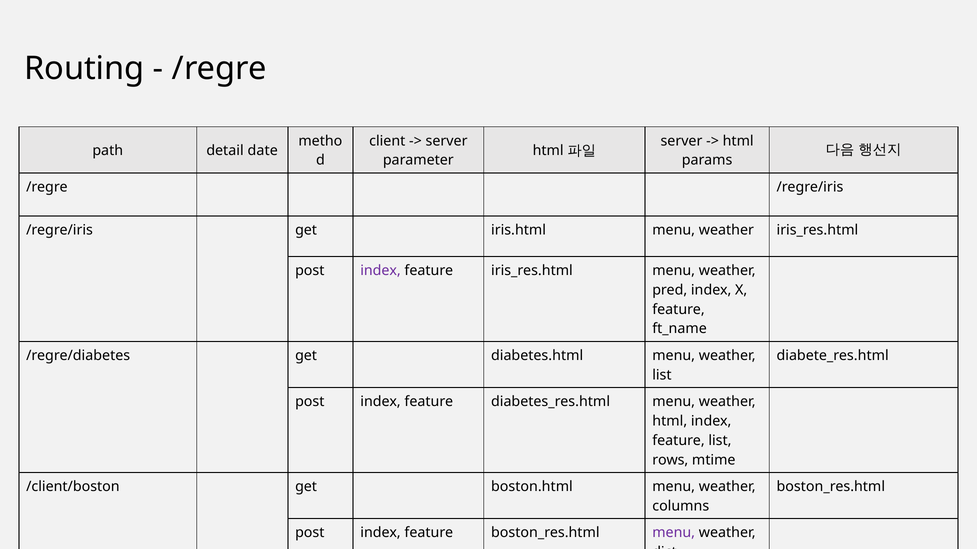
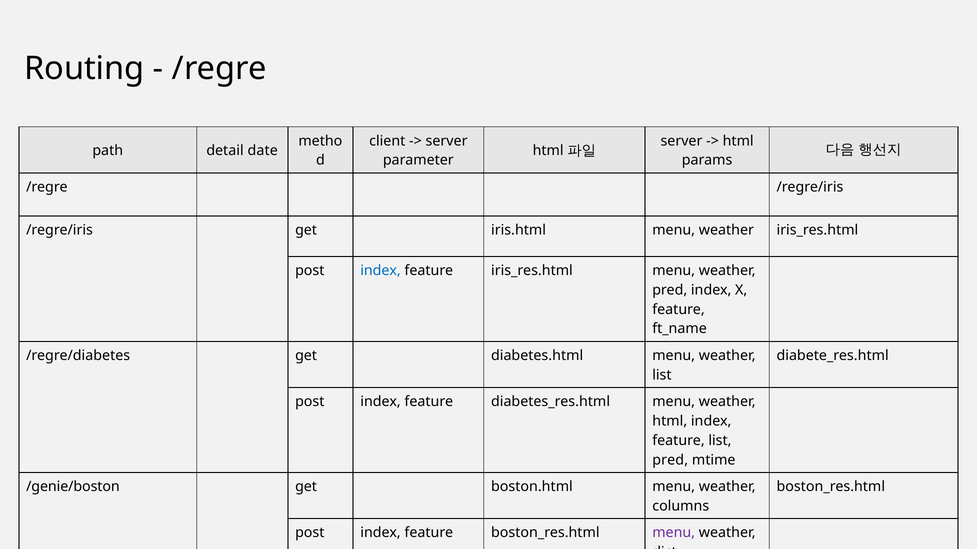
index colour: purple -> blue (381, 271)
rows: rows -> pred (670, 460)
/client/boston: /client/boston -> /genie/boston (73, 487)
